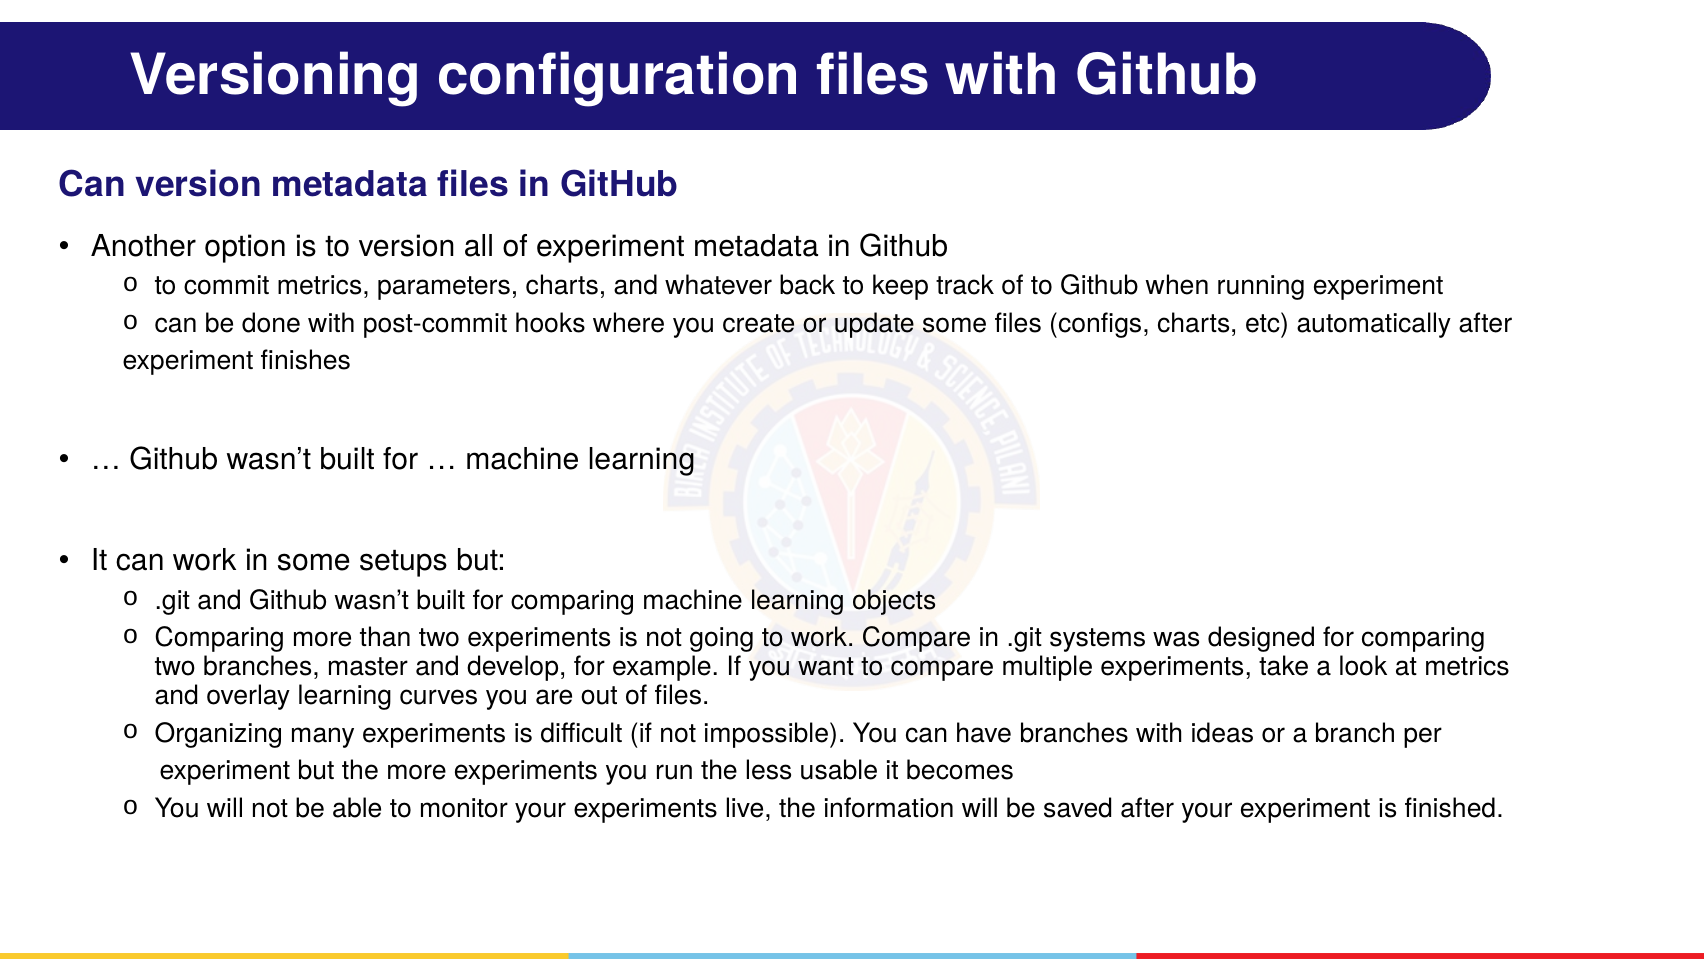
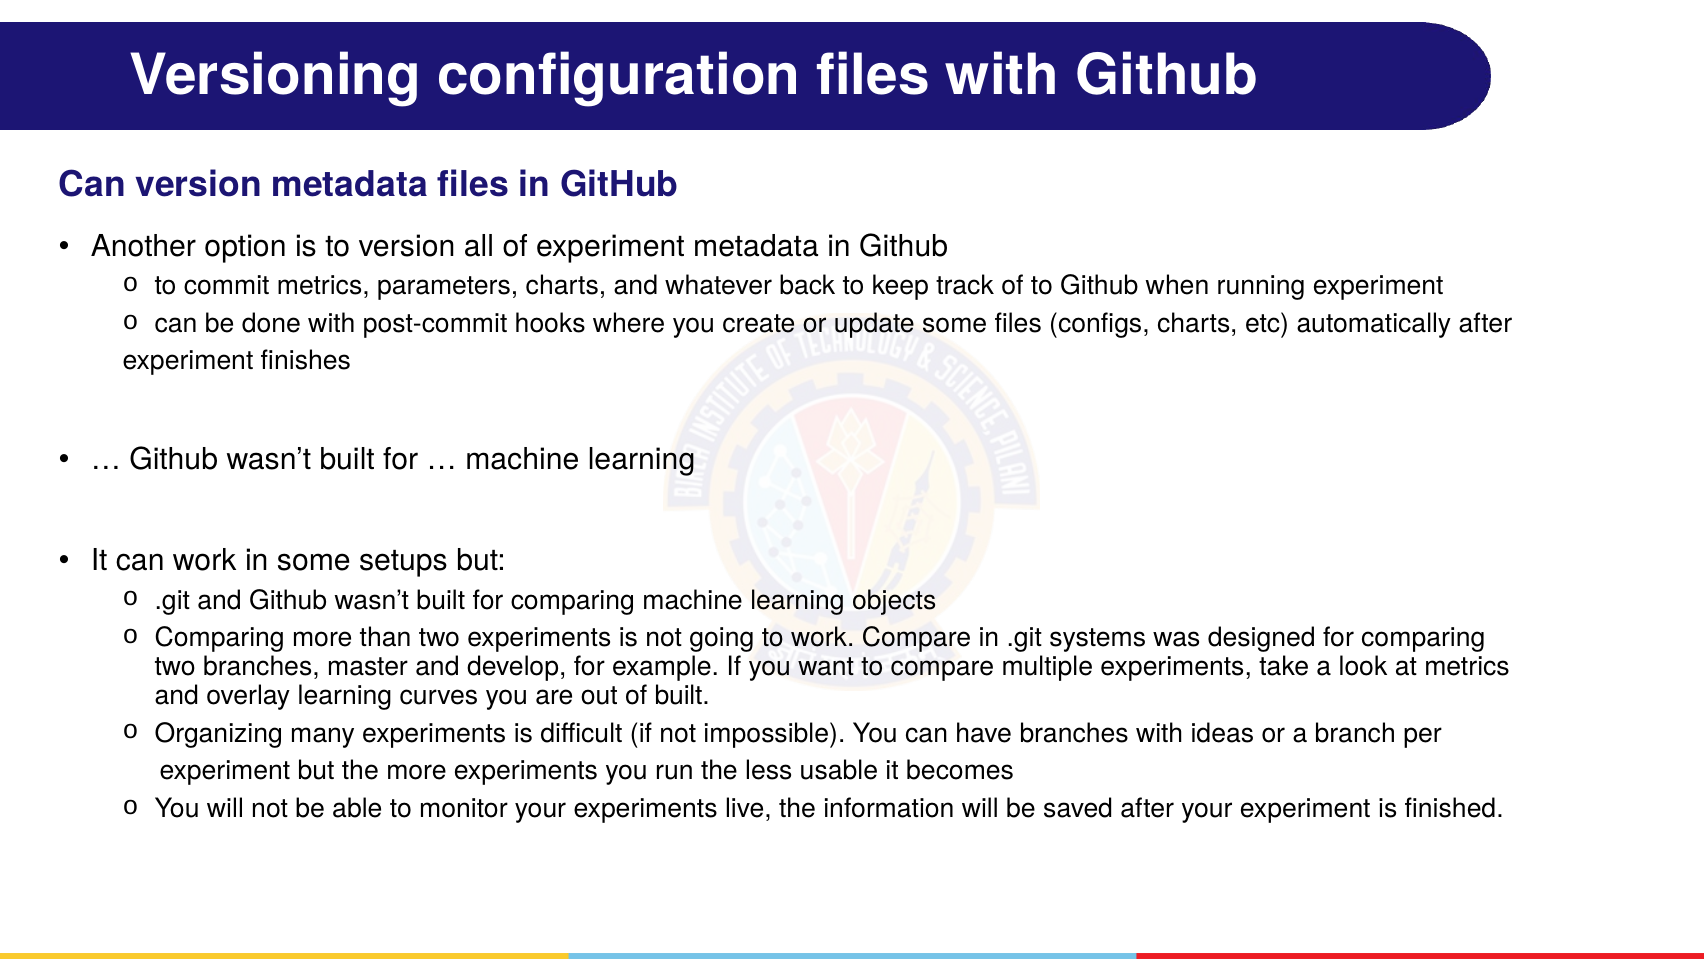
of files: files -> built (682, 695)
